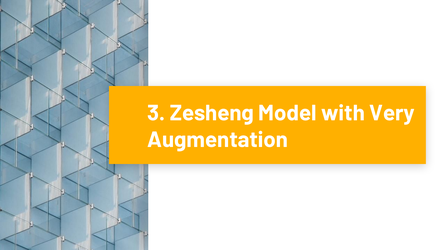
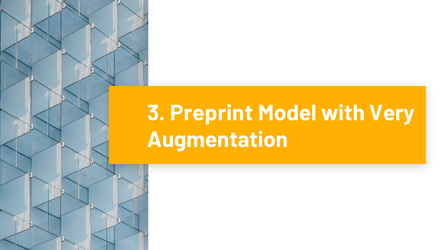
Zesheng: Zesheng -> Preprint (212, 113)
